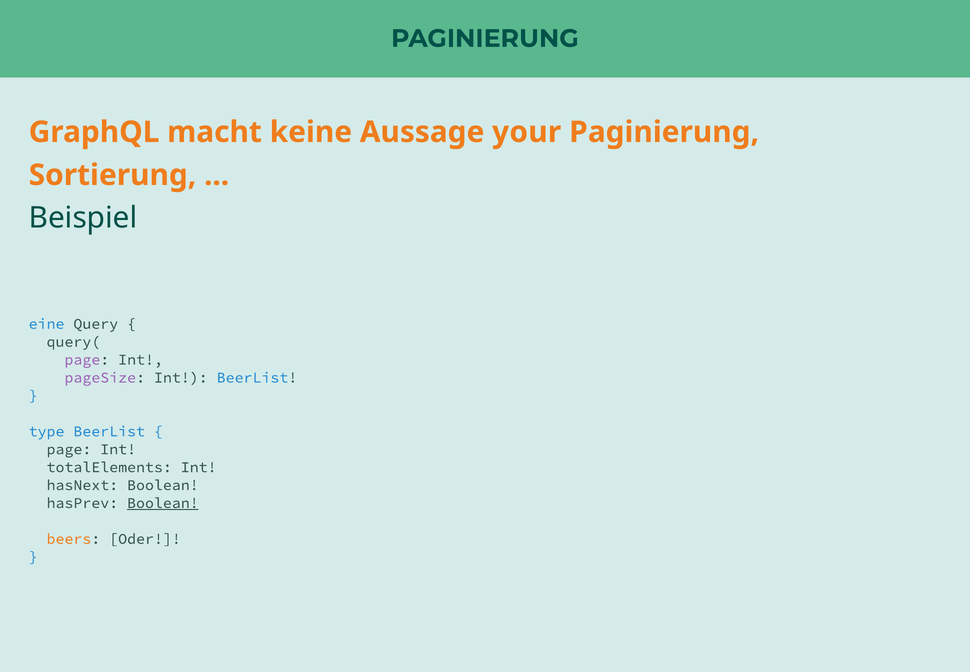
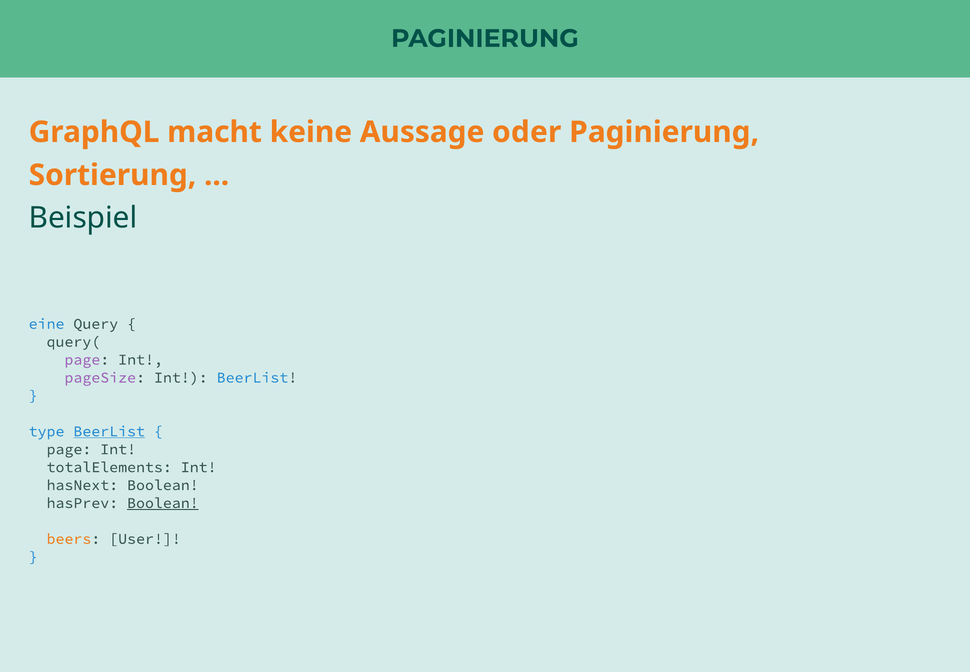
your: your -> oder (527, 132)
BeerList underline: none -> present (109, 431)
Oder: Oder -> User (145, 539)
